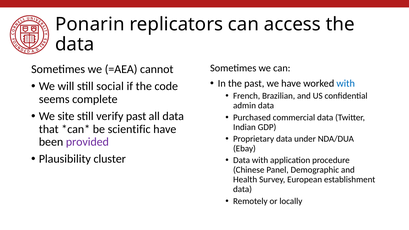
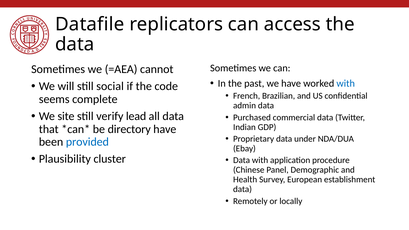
Ponarin: Ponarin -> Datafile (90, 24)
verify past: past -> lead (136, 116)
scientific: scientific -> directory (129, 129)
provided colour: purple -> blue (87, 142)
